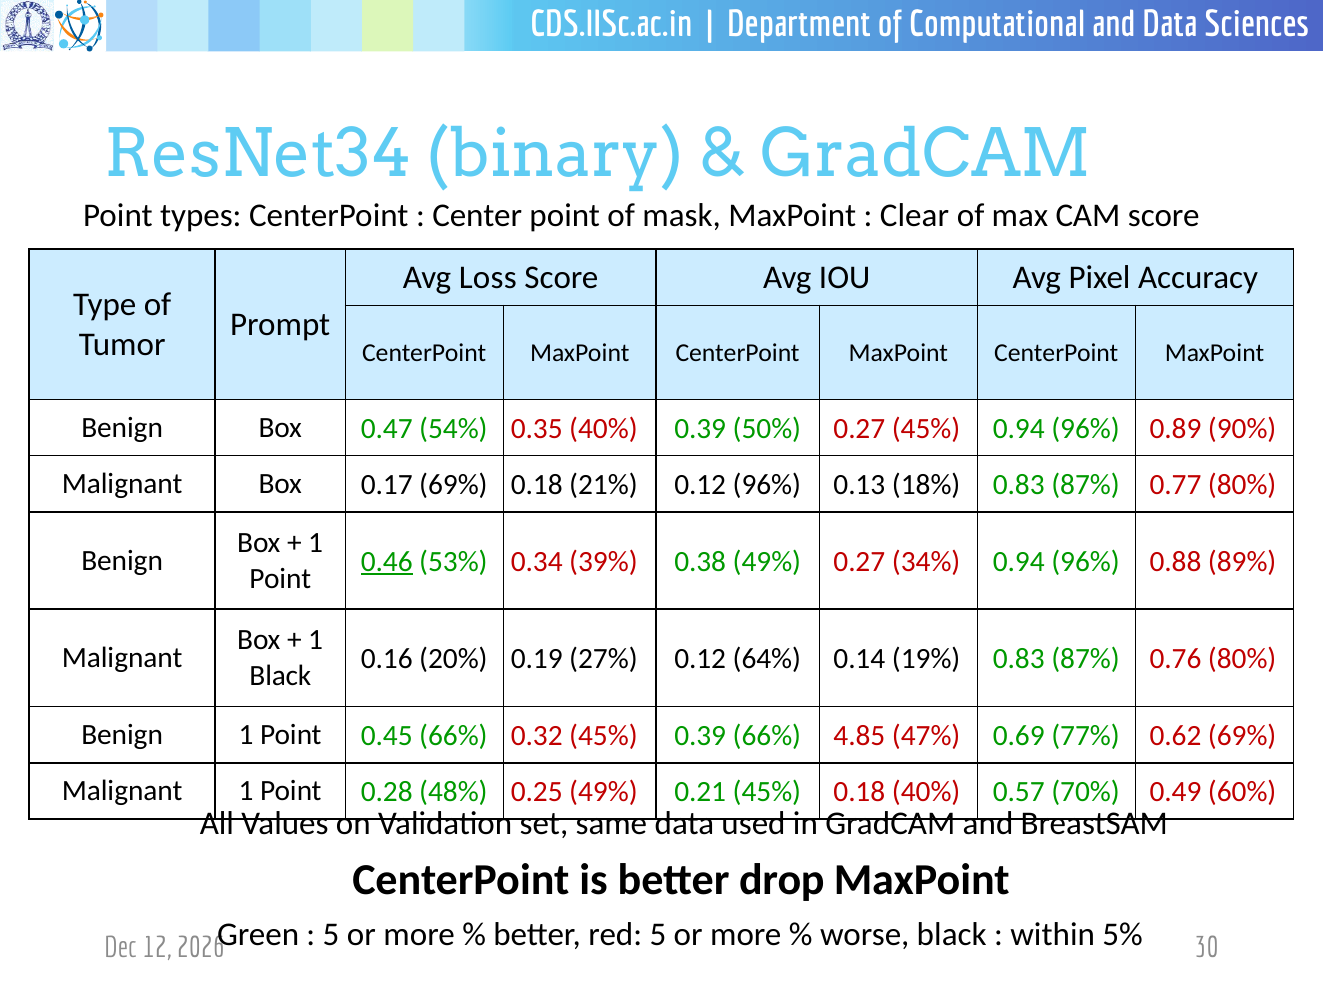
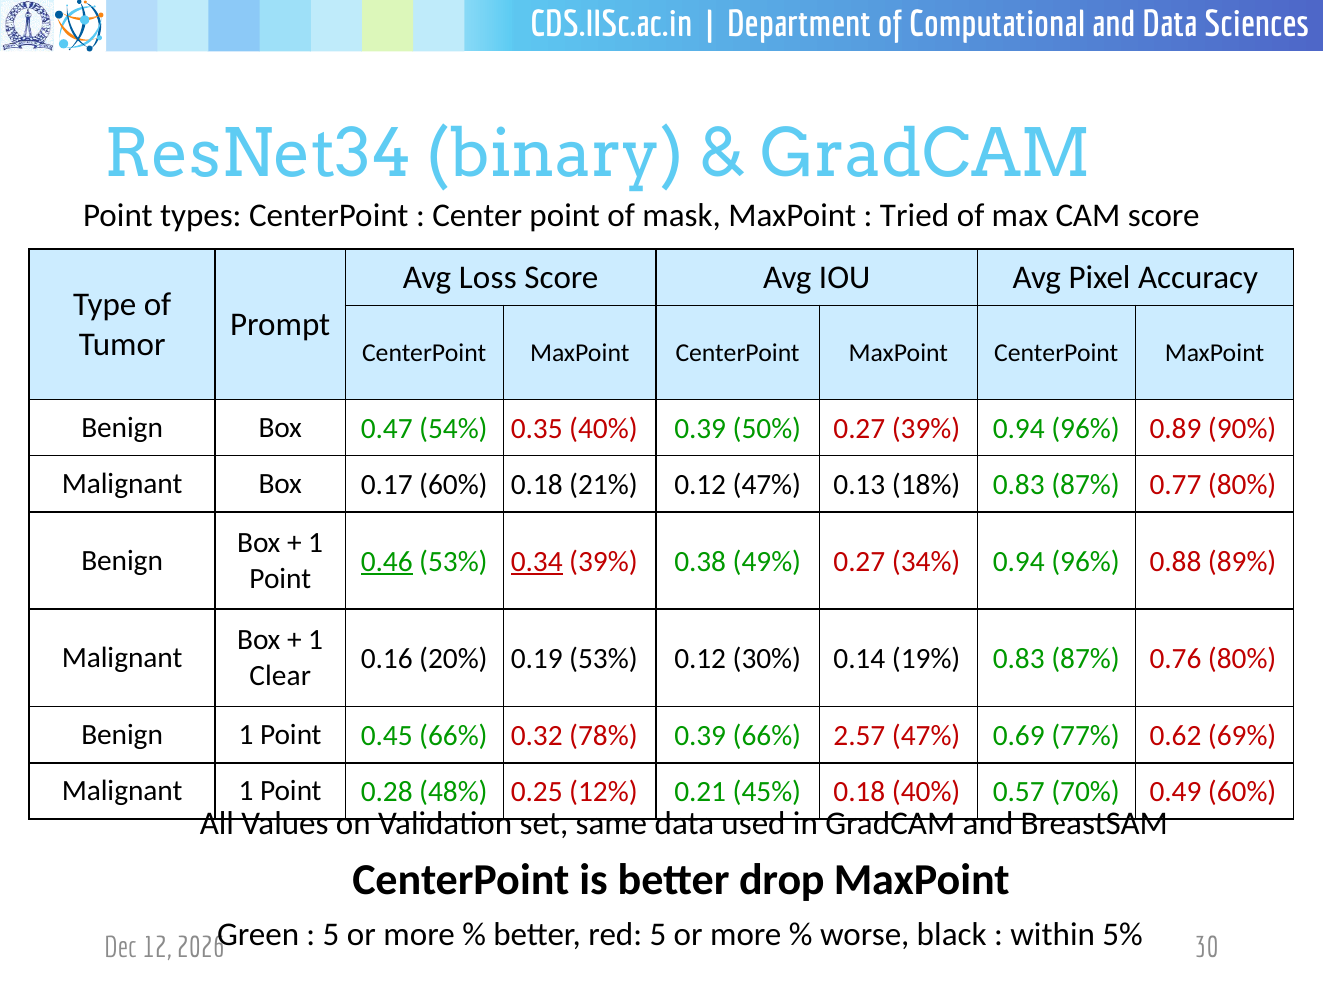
Clear: Clear -> Tried (915, 215)
0.27 45%: 45% -> 39% (926, 428)
0.17 69%: 69% -> 60% (453, 485)
0.12 96%: 96% -> 47% (767, 485)
0.34 underline: none -> present (537, 562)
0.19 27%: 27% -> 53% (603, 659)
64%: 64% -> 30% (767, 659)
Black: Black -> Clear (280, 676)
0.32 45%: 45% -> 78% (603, 736)
4.85: 4.85 -> 2.57 (859, 736)
0.25 49%: 49% -> 12% (603, 792)
